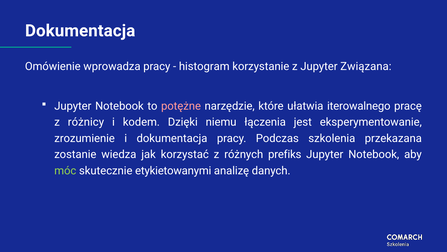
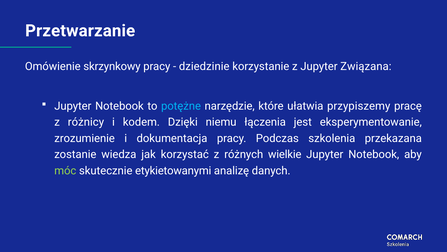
Dokumentacja: Dokumentacja -> Przetwarzanie (80, 31)
wprowadza: wprowadza -> skrzynkowy (112, 66)
histogram: histogram -> dziedzinie (204, 66)
potężne colour: pink -> light blue (181, 106)
iterowalnego: iterowalnego -> przypiszemy (359, 106)
prefiks: prefiks -> wielkie (285, 154)
